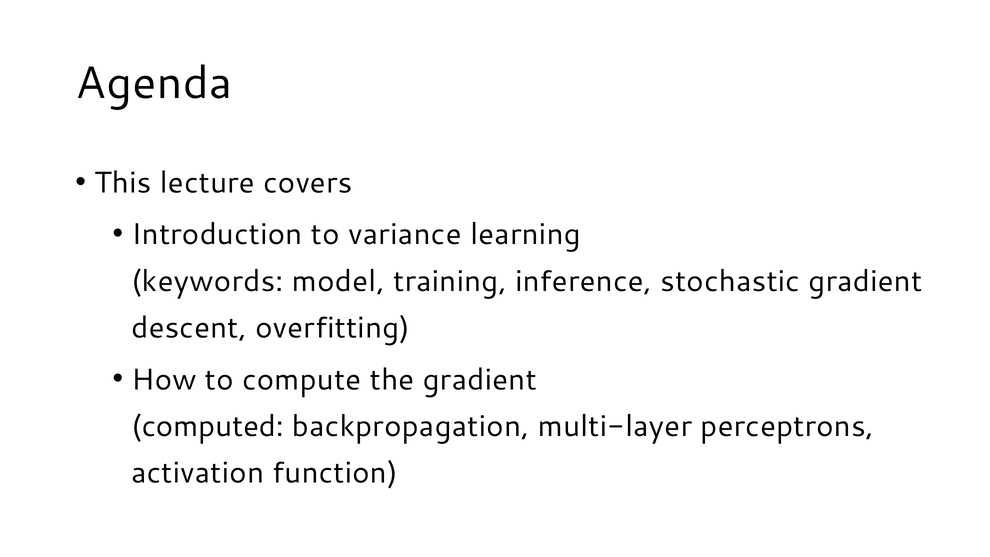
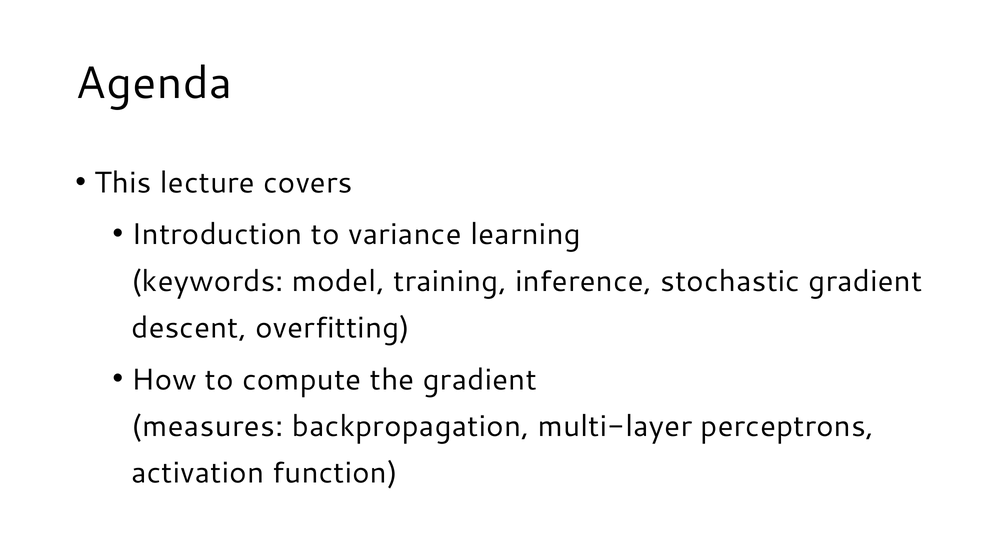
computed: computed -> measures (207, 426)
